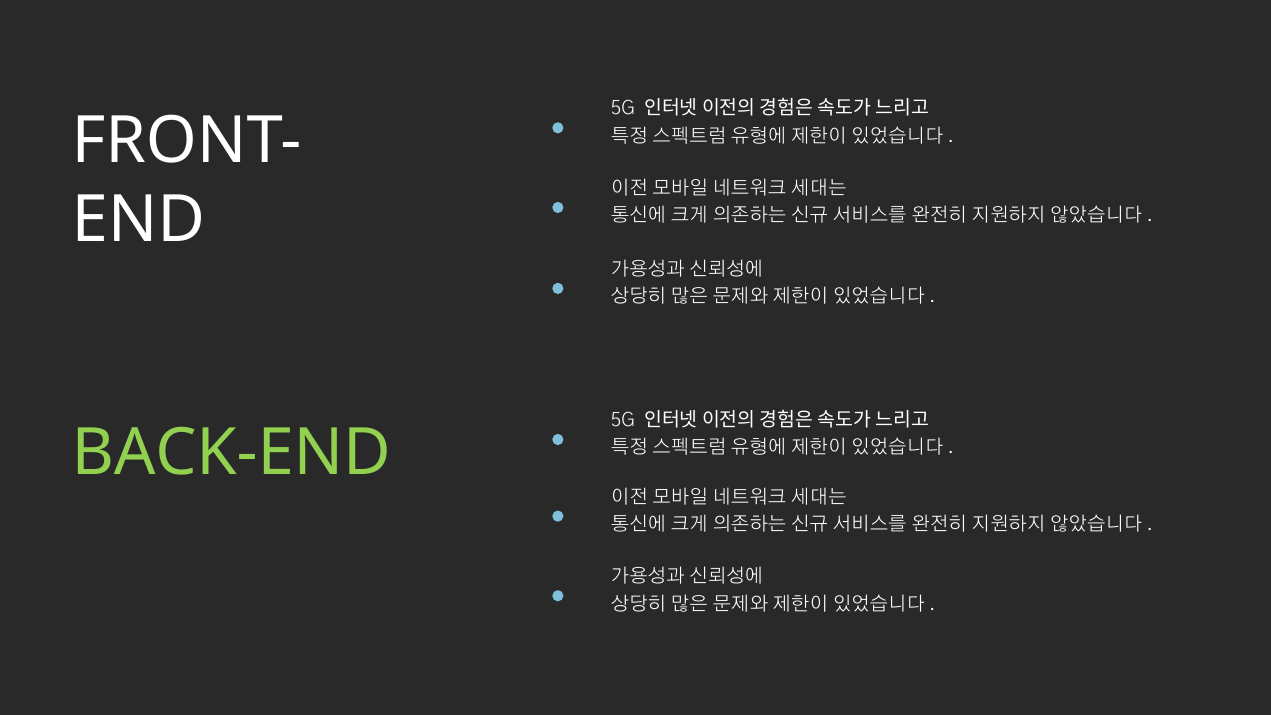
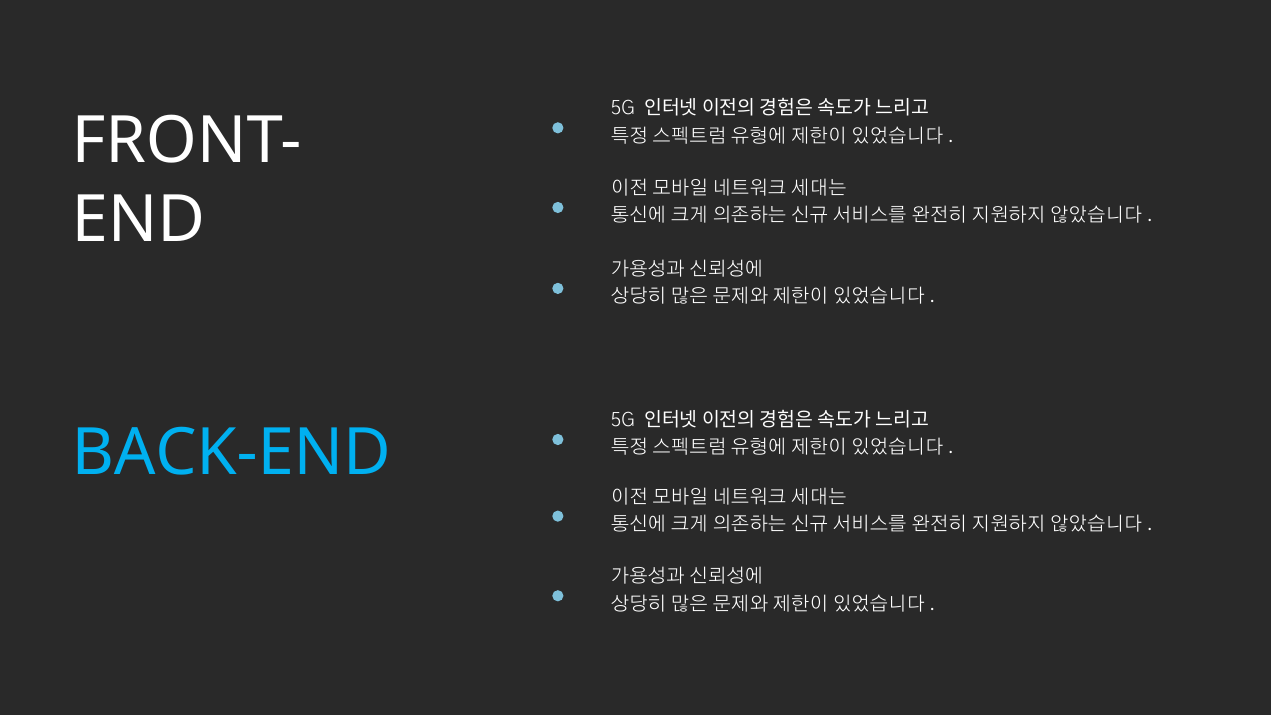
BACK-END colour: light green -> light blue (231, 453)
